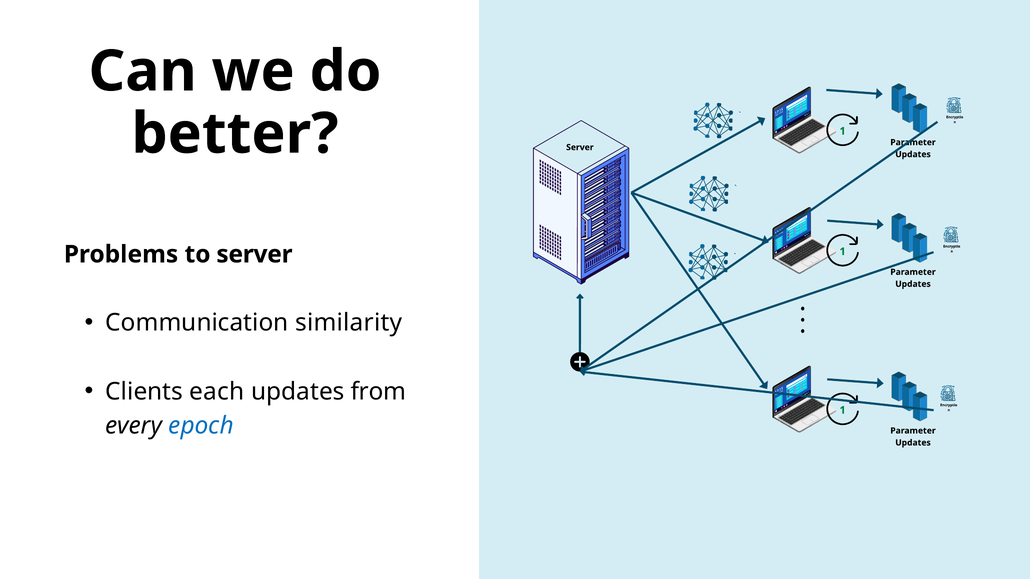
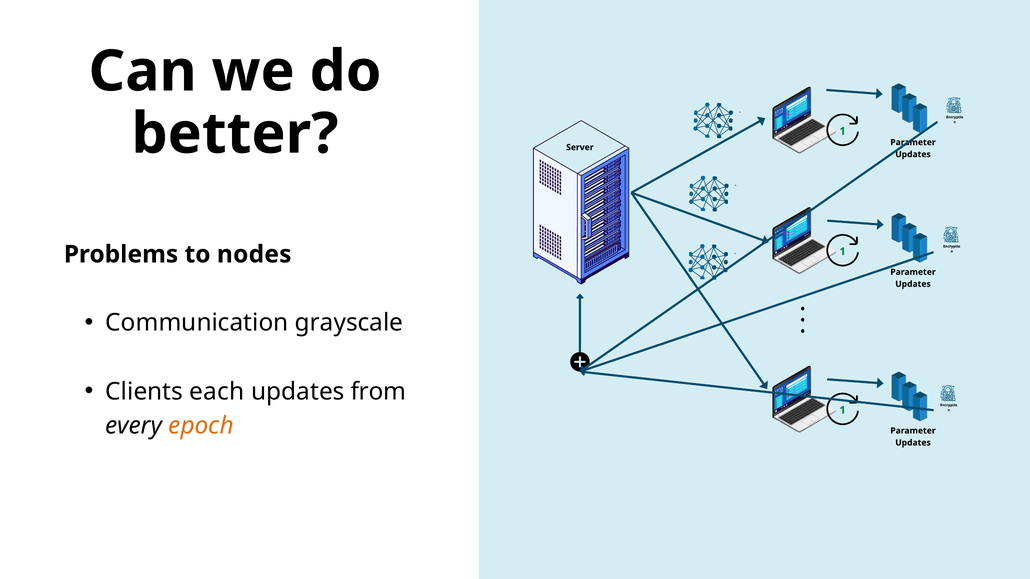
to server: server -> nodes (254, 255)
similarity: similarity -> grayscale (349, 323)
epoch colour: blue -> orange (201, 426)
